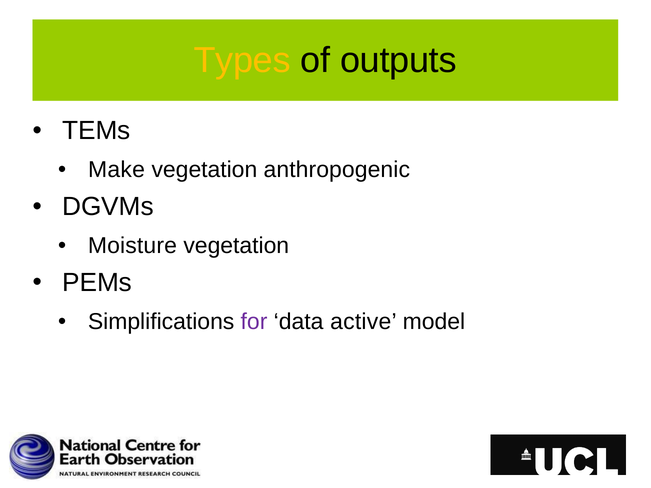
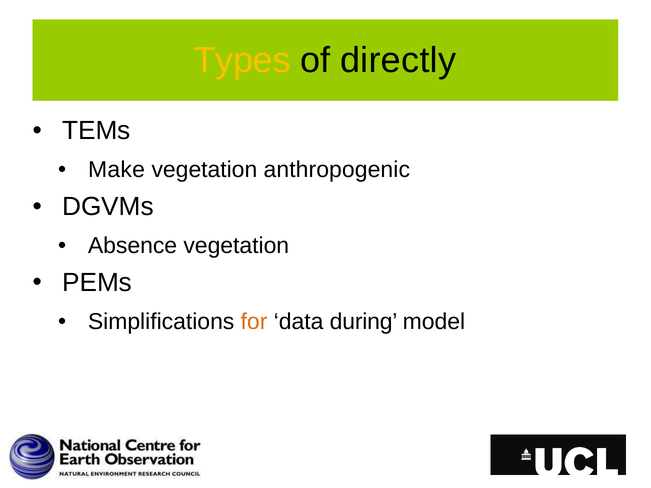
outputs: outputs -> directly (398, 60)
Moisture: Moisture -> Absence (133, 246)
for colour: purple -> orange (254, 322)
active: active -> during (364, 322)
